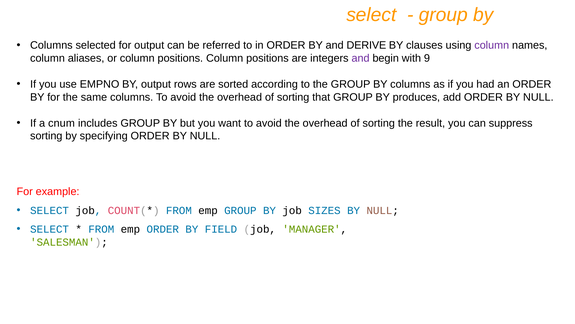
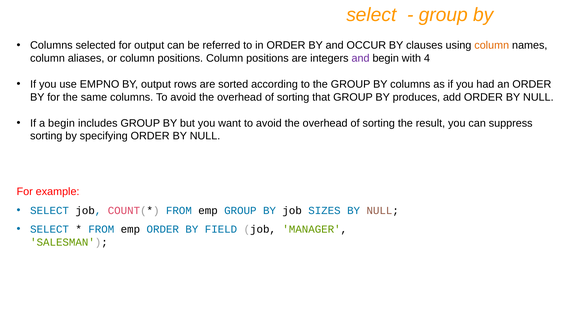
DERIVE: DERIVE -> OCCUR (366, 45)
column colour: purple -> orange (492, 45)
9: 9 -> 4 (427, 58)
a cnum: cnum -> begin (61, 123)
